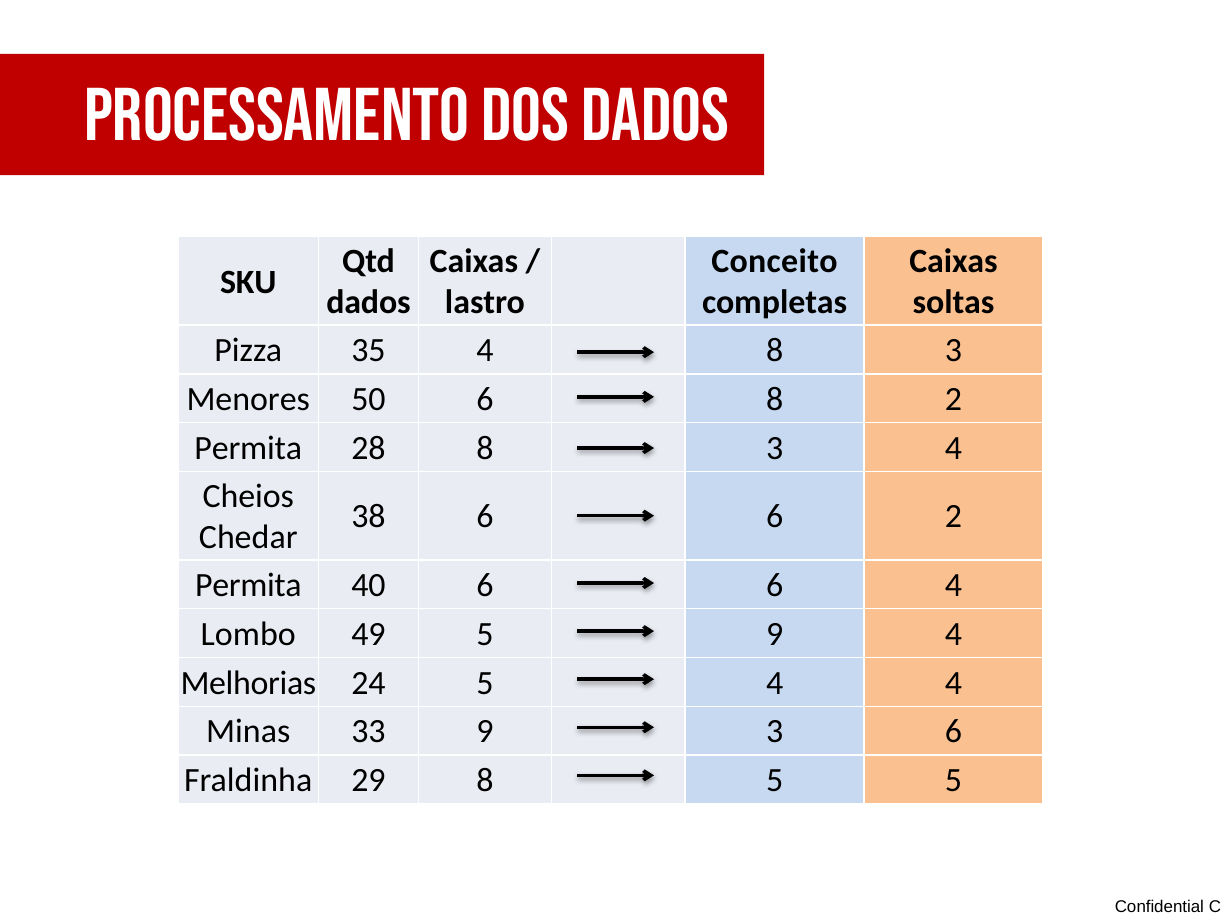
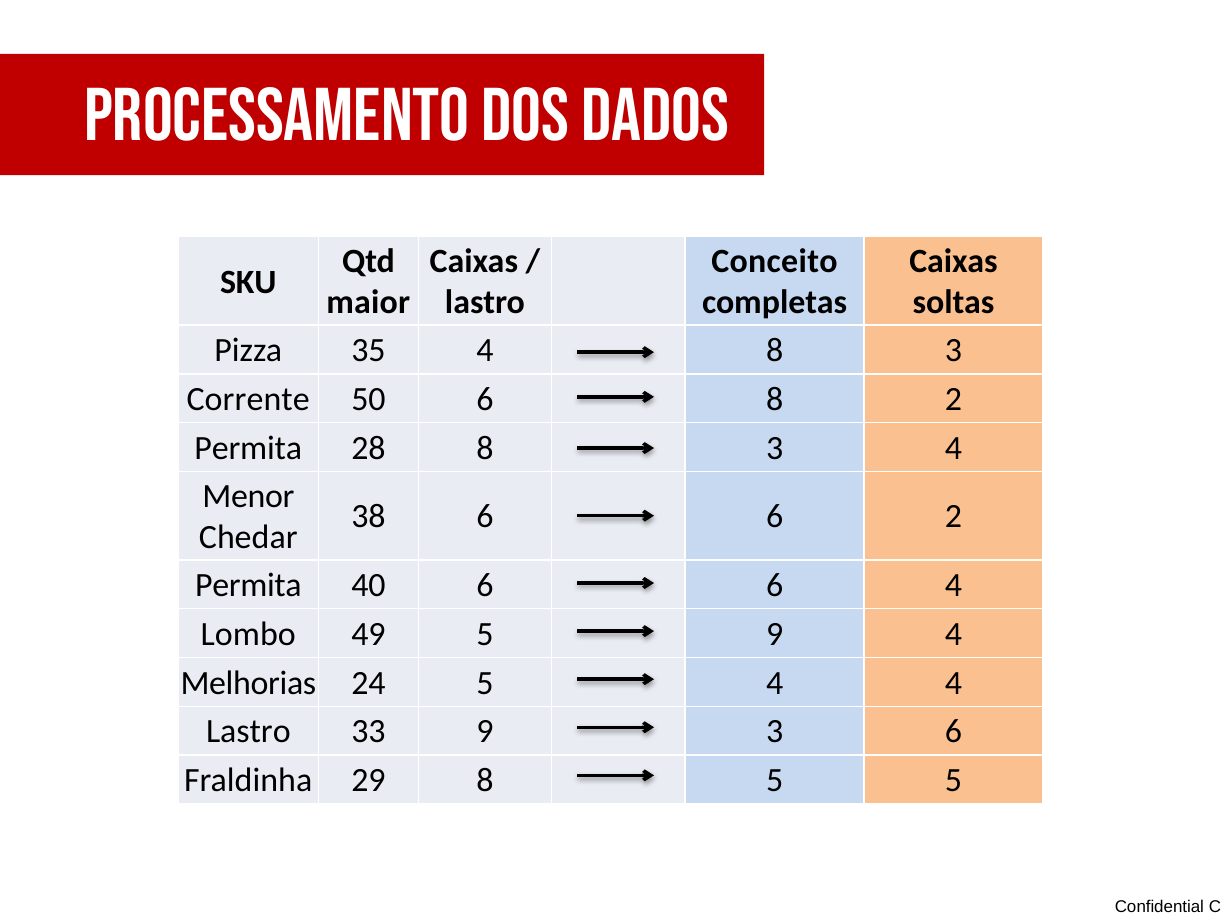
dados: dados -> maior (368, 303)
Menores: Menores -> Corrente (248, 399)
Cheios: Cheios -> Menor (248, 496)
Minas: Minas -> Lastro (248, 731)
